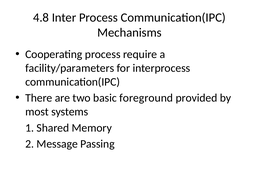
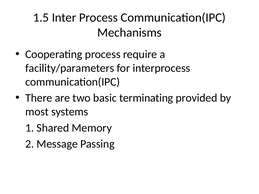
4.8: 4.8 -> 1.5 (41, 18)
foreground: foreground -> terminating (146, 98)
